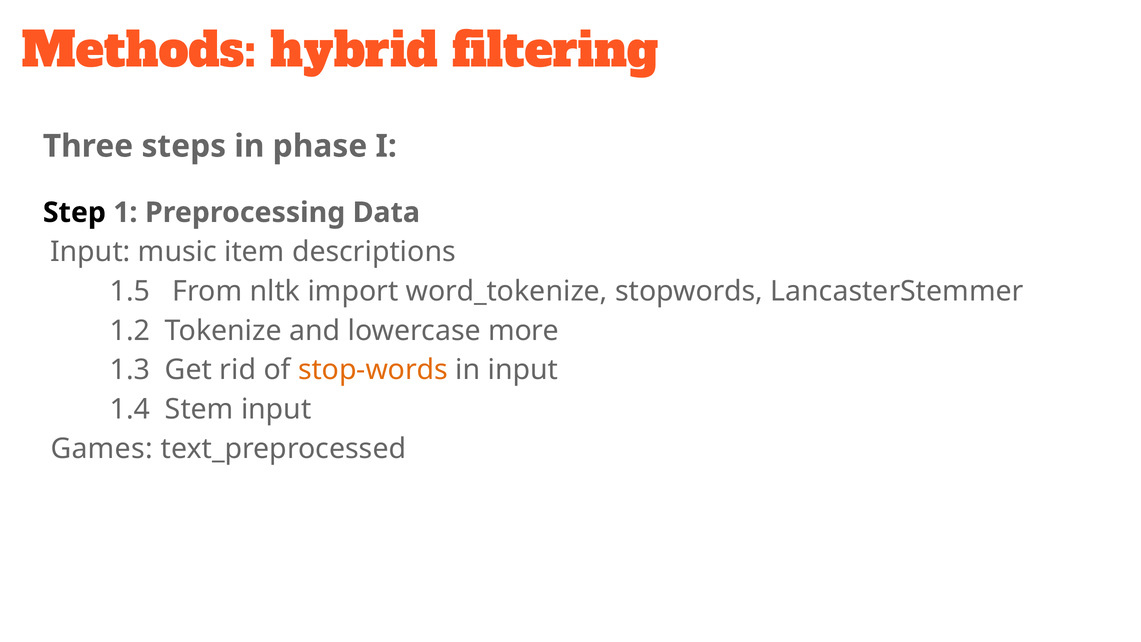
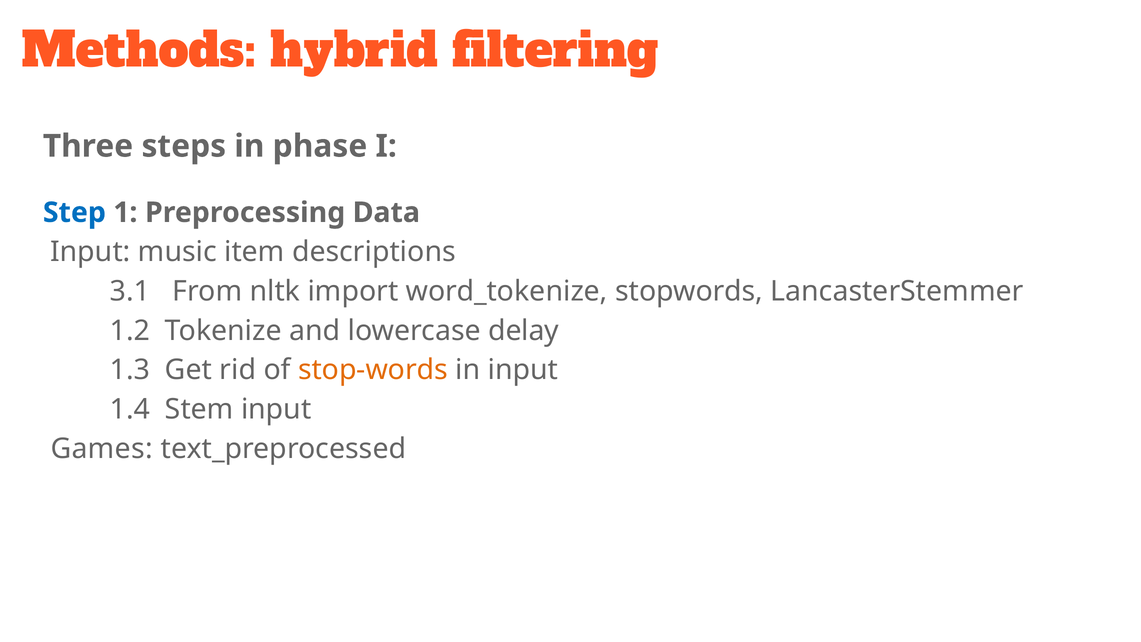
Step colour: black -> blue (74, 212)
1.5: 1.5 -> 3.1 (130, 291)
more: more -> delay (524, 331)
